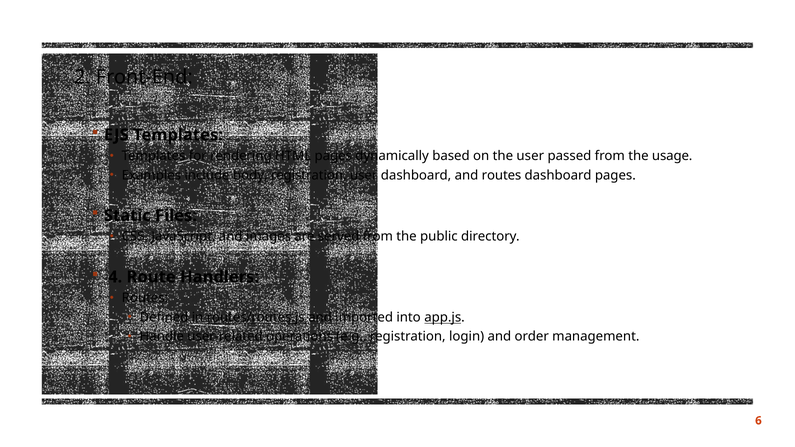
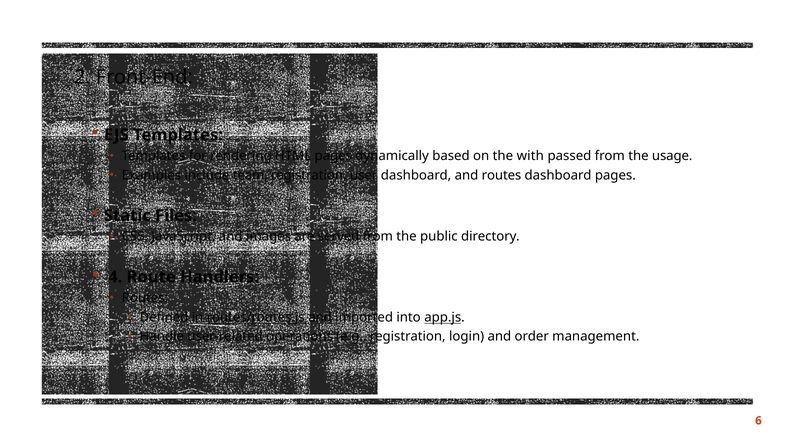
the user: user -> with (530, 156)
body: body -> team (250, 175)
